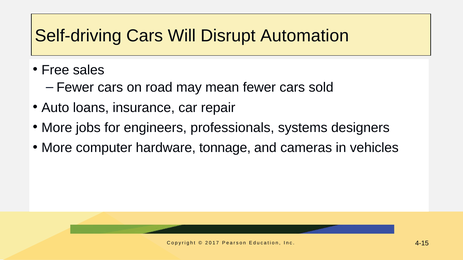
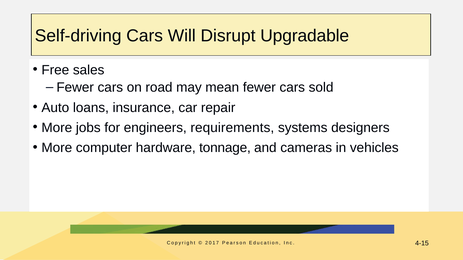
Automation: Automation -> Upgradable (305, 36)
professionals: professionals -> requirements (232, 128)
